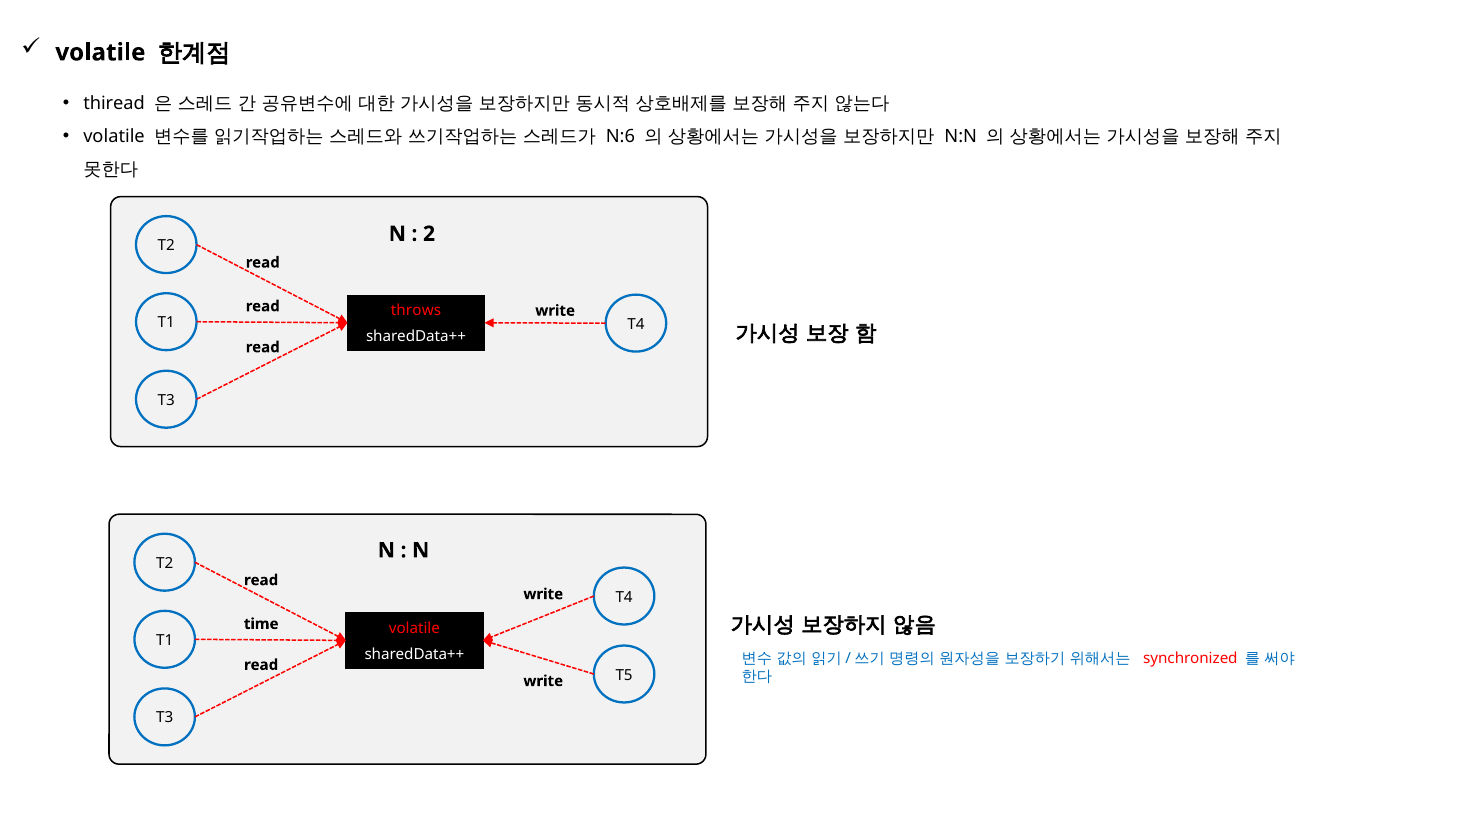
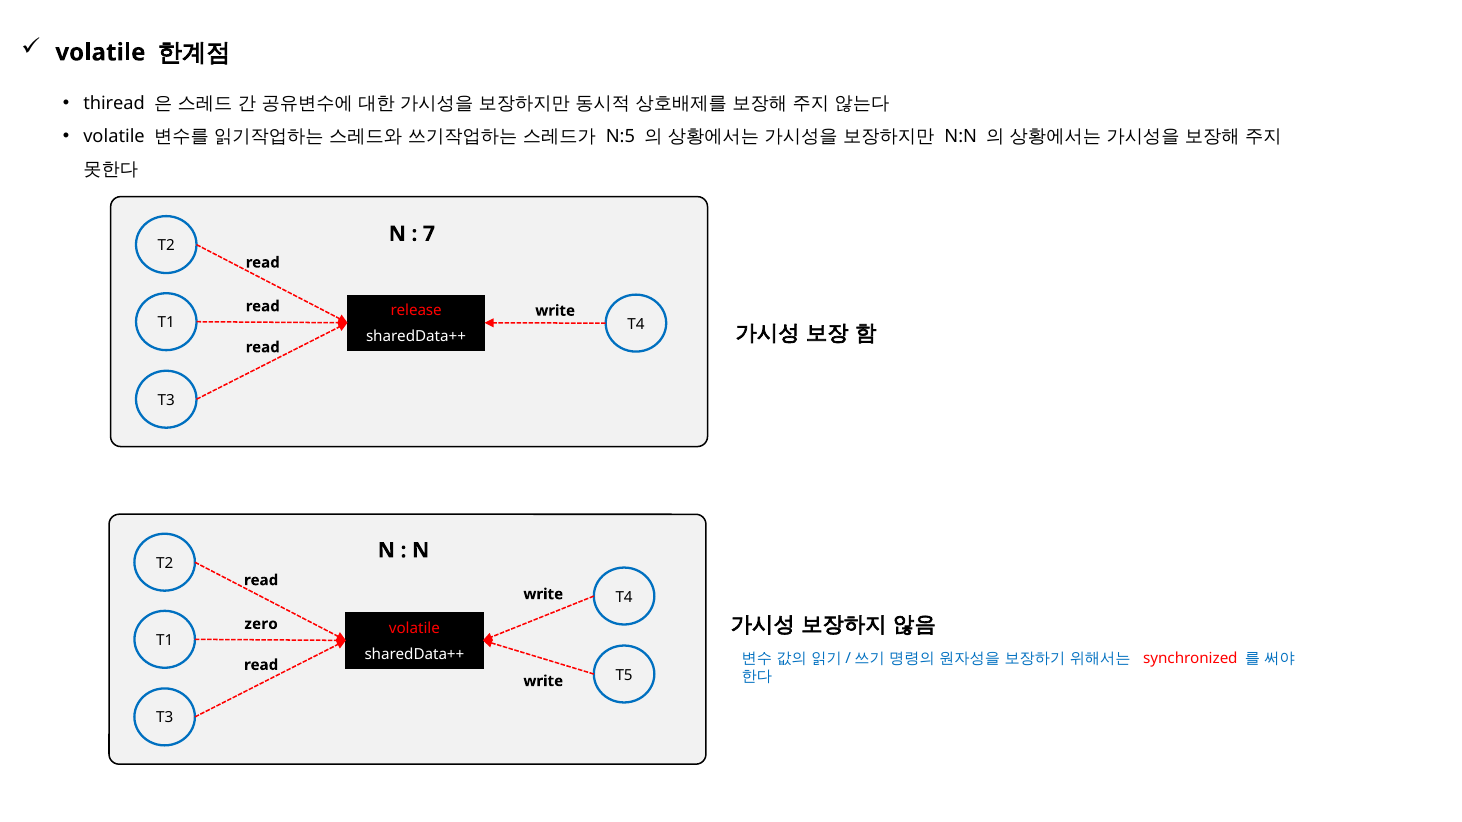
N:6: N:6 -> N:5 (620, 137)
2: 2 -> 7 (429, 234)
throws: throws -> release (416, 311)
time: time -> zero (261, 624)
